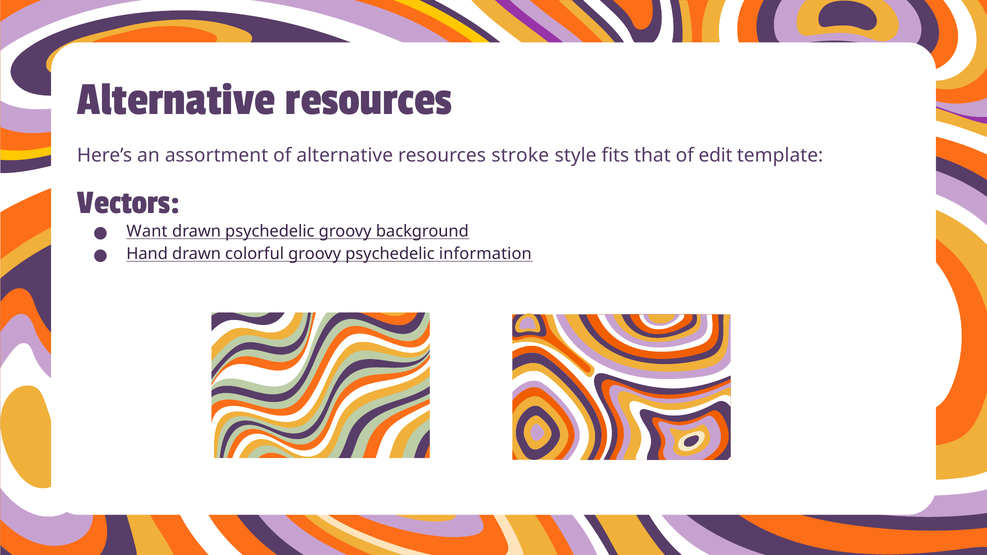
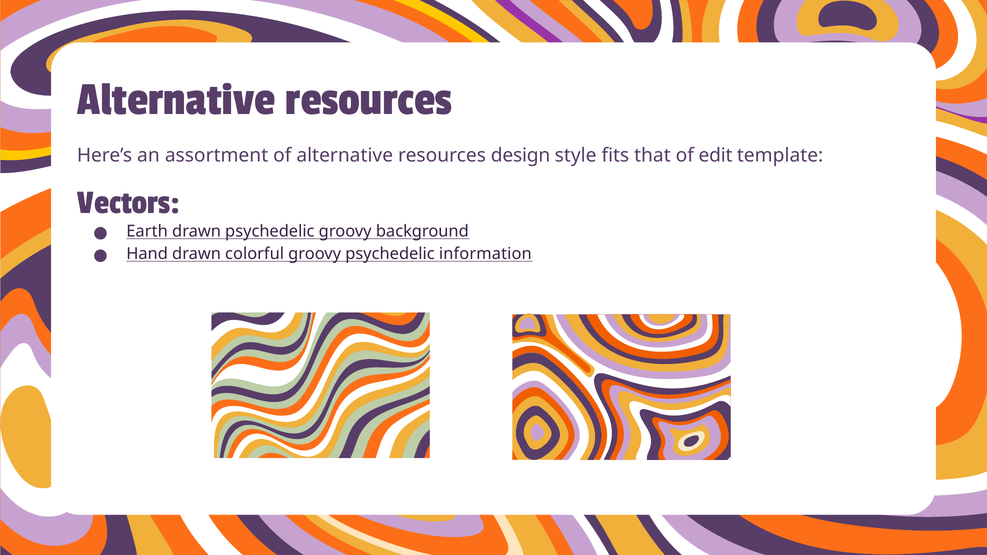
stroke: stroke -> design (521, 155)
Want: Want -> Earth (147, 231)
